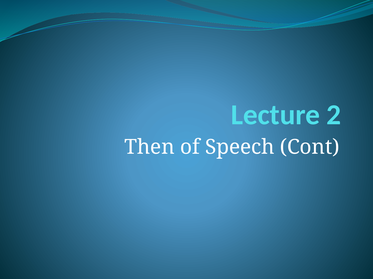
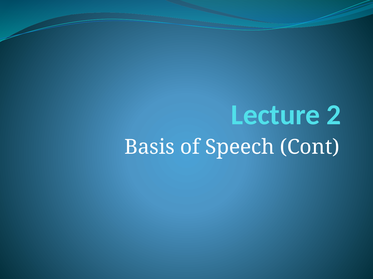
Then: Then -> Basis (150, 147)
